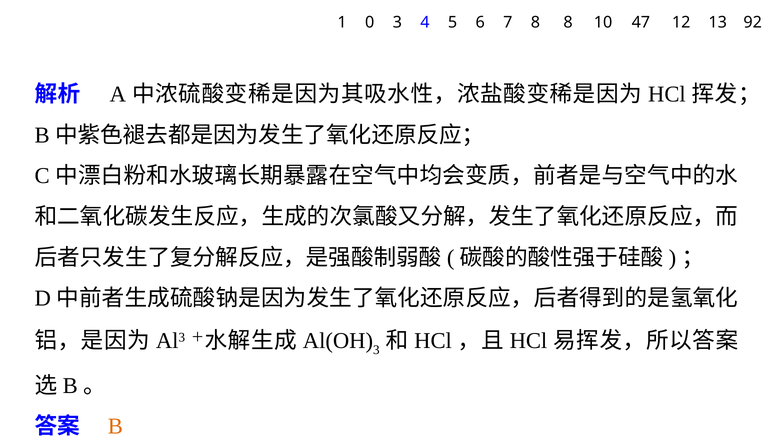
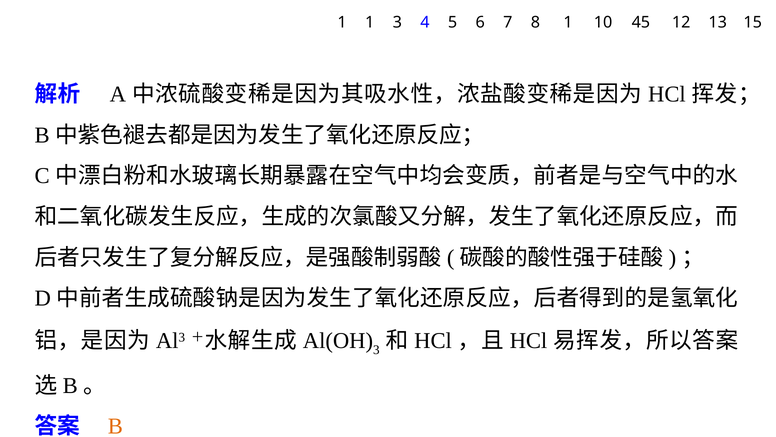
1 0: 0 -> 1 (370, 22)
8 8: 8 -> 1 (568, 22)
47: 47 -> 45 (641, 22)
92: 92 -> 15 (753, 22)
